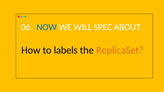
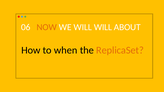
NOW colour: blue -> orange (47, 27)
WILL SPEC: SPEC -> WILL (103, 27)
labels: labels -> when (66, 50)
